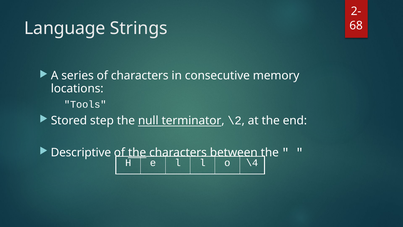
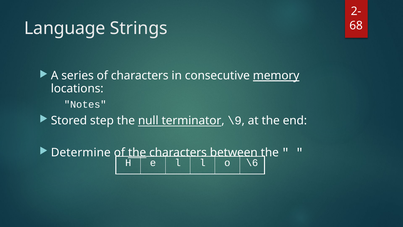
memory underline: none -> present (276, 76)
Tools: Tools -> Notes (85, 104)
\2: \2 -> \9 (235, 120)
Descriptive: Descriptive -> Determine (81, 152)
\4: \4 -> \6 (252, 163)
